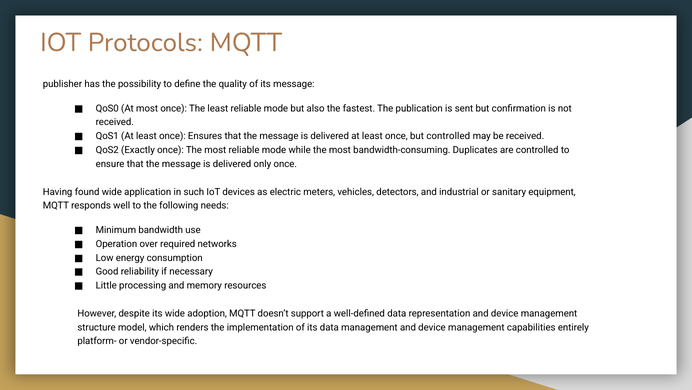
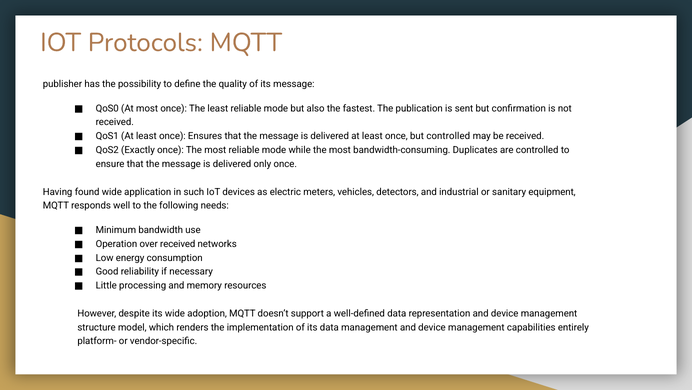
over required: required -> received (178, 243)
